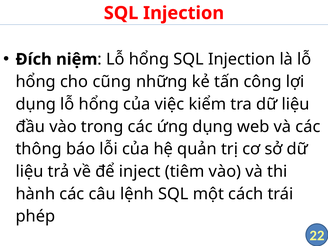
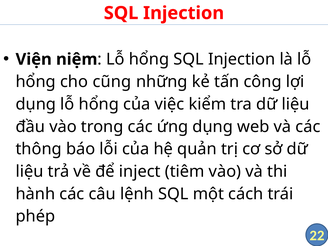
Đích: Đích -> Viện (34, 59)
